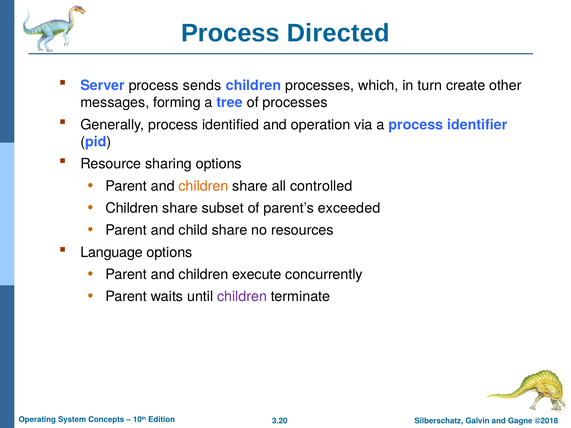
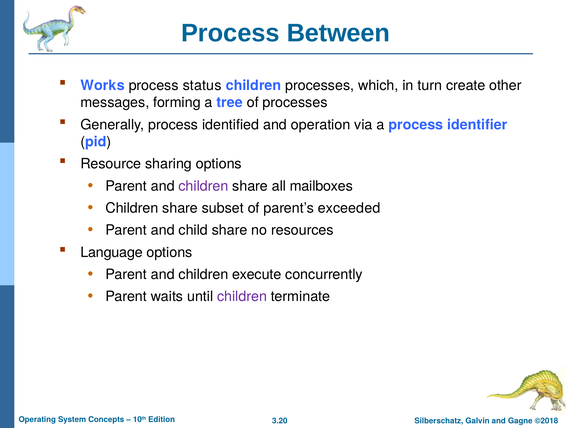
Directed: Directed -> Between (338, 33)
Server: Server -> Works (103, 85)
sends: sends -> status (202, 85)
children colour: orange -> purple (203, 186)
controlled: controlled -> mailboxes (321, 186)
